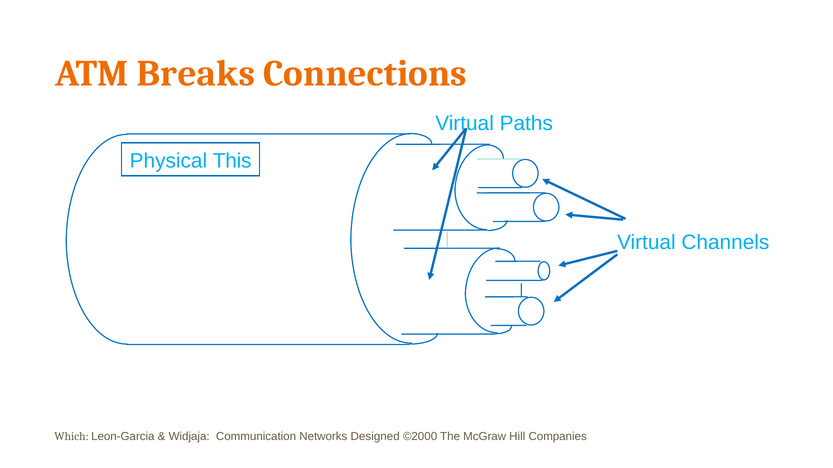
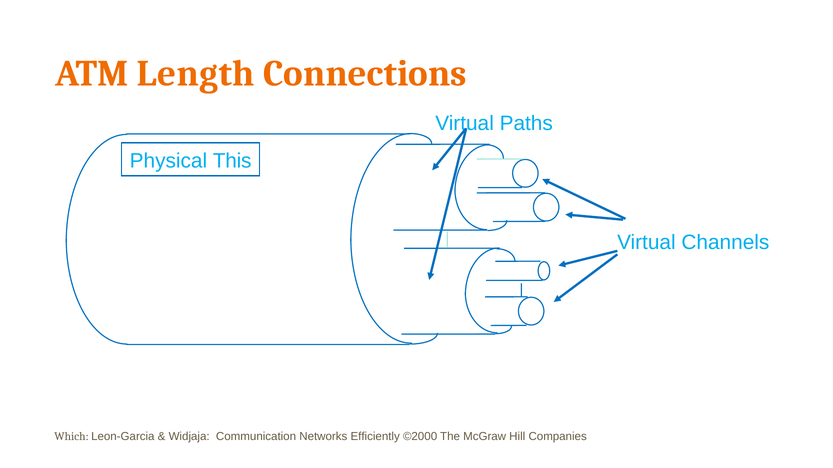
Breaks: Breaks -> Length (196, 74)
Designed: Designed -> Efficiently (375, 437)
